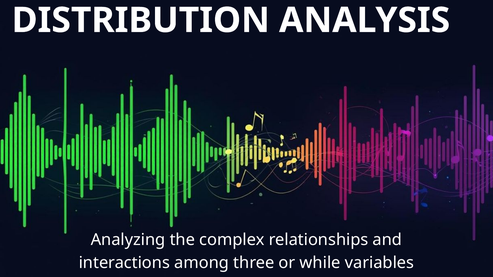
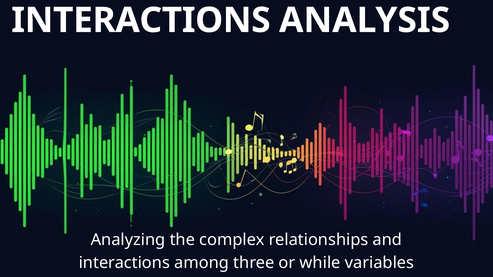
DISTRIBUTION: DISTRIBUTION -> INTERACTIONS (141, 20)
